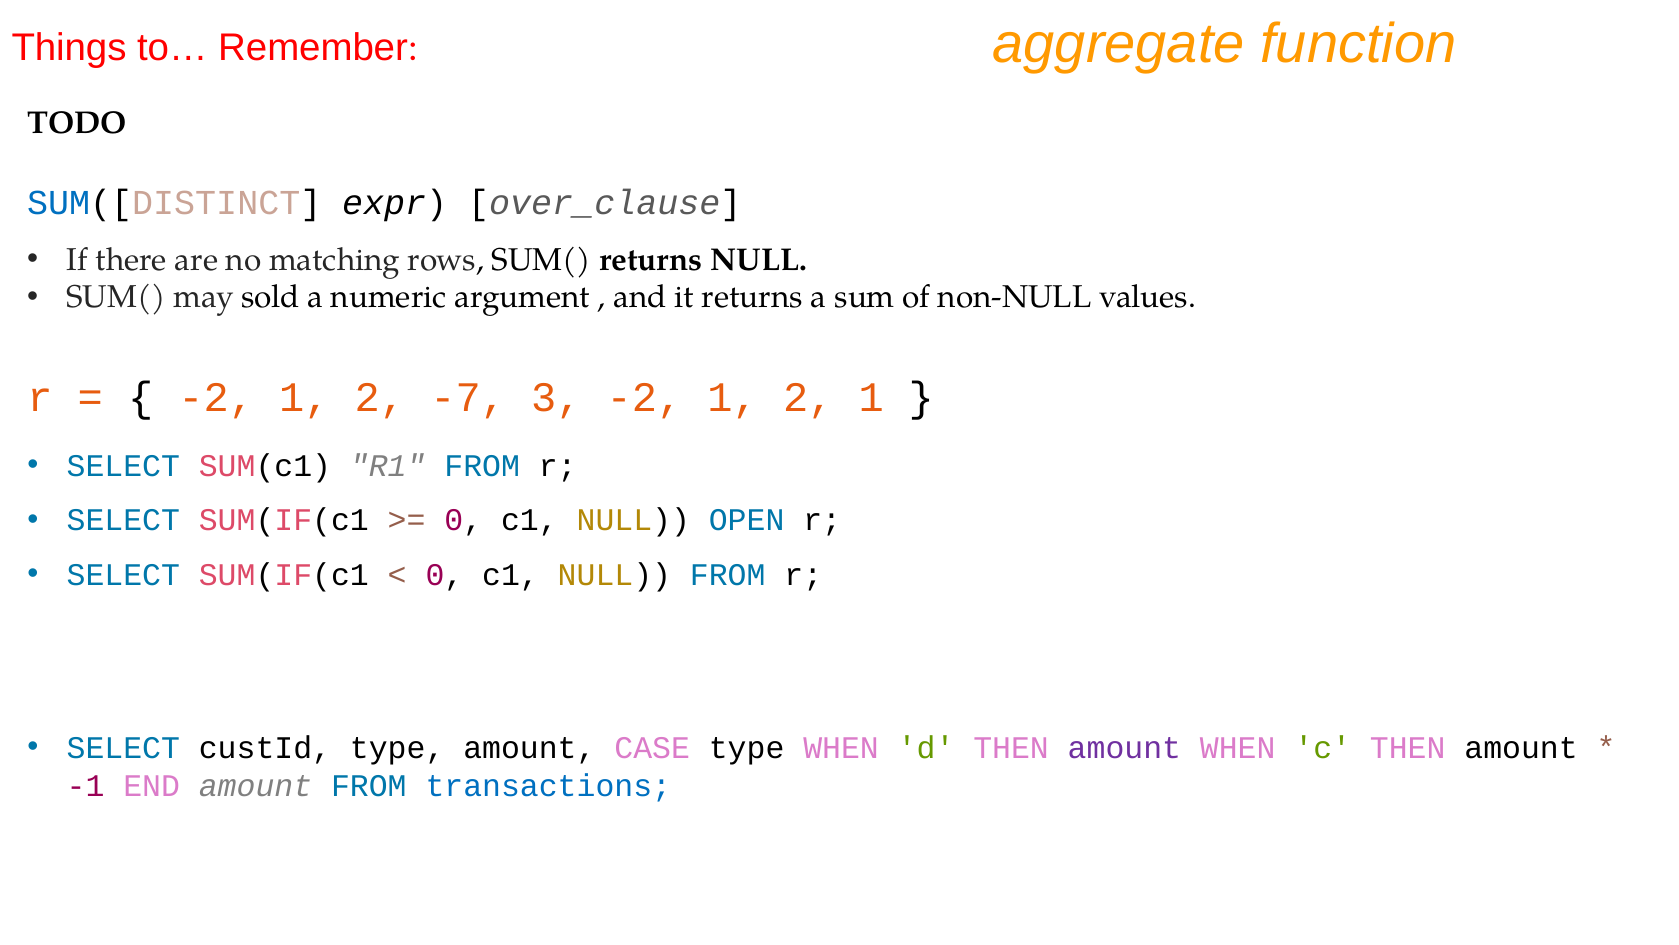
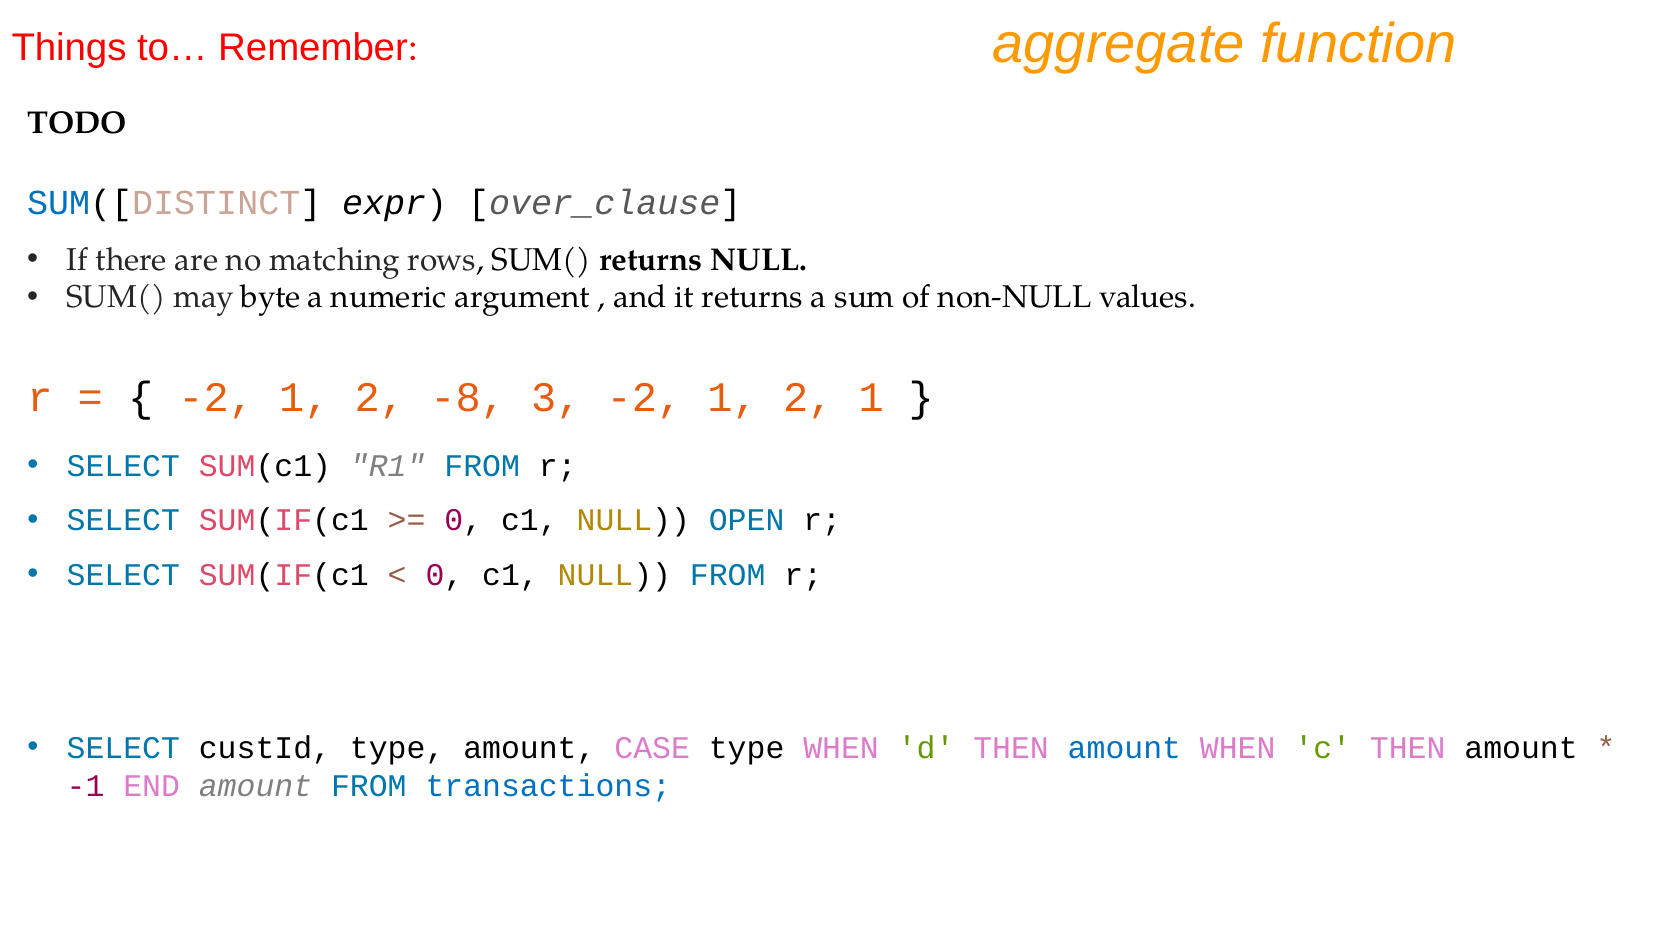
sold: sold -> byte (271, 297)
-7: -7 -> -8 (468, 397)
amount colour: purple -> blue (1124, 748)
